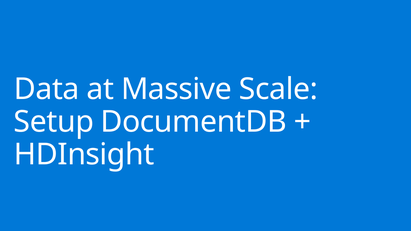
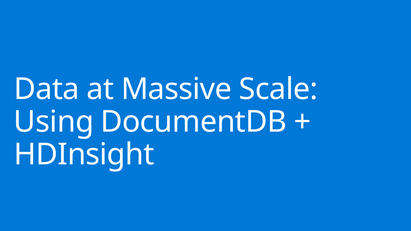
Setup: Setup -> Using (54, 122)
